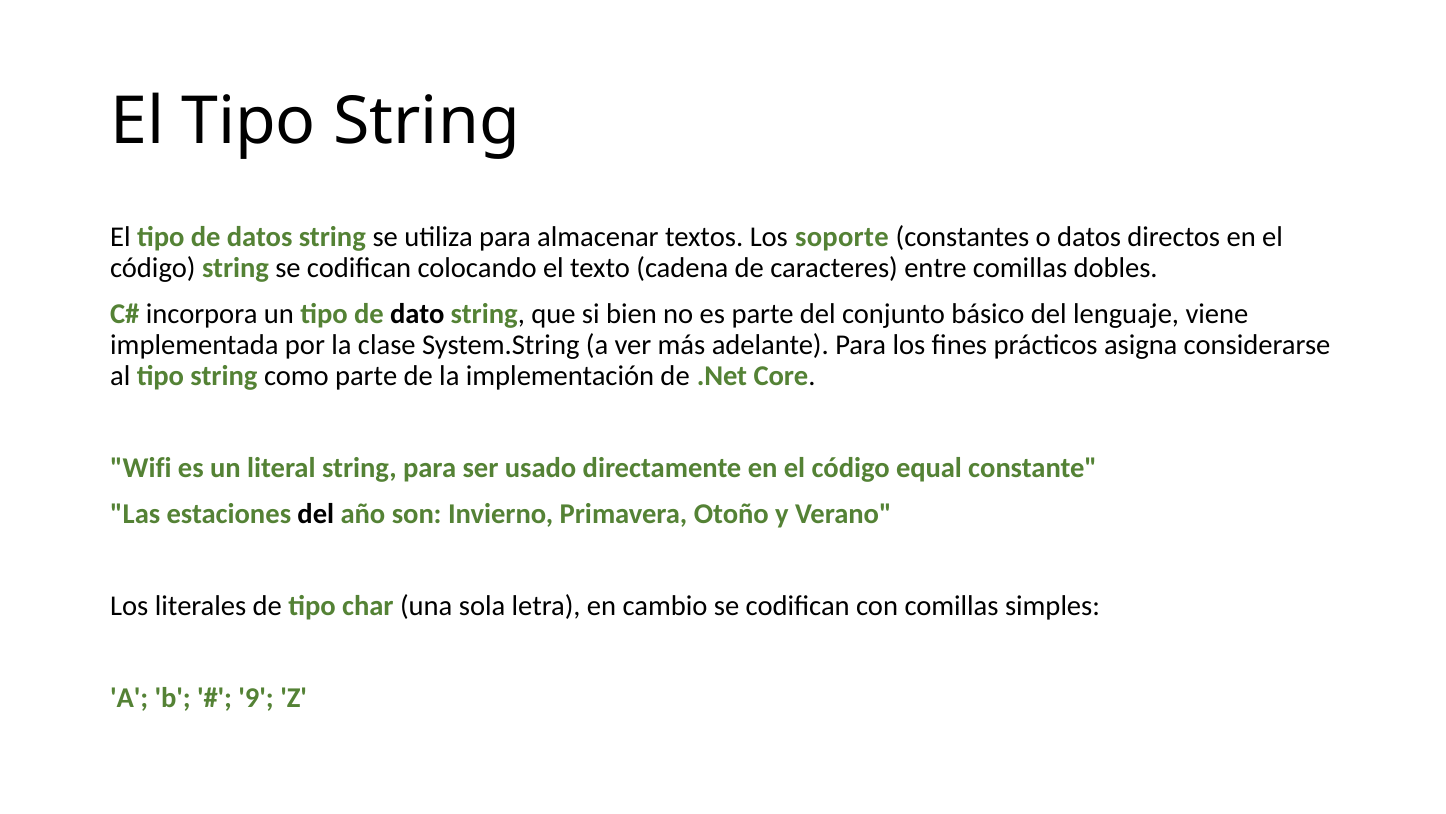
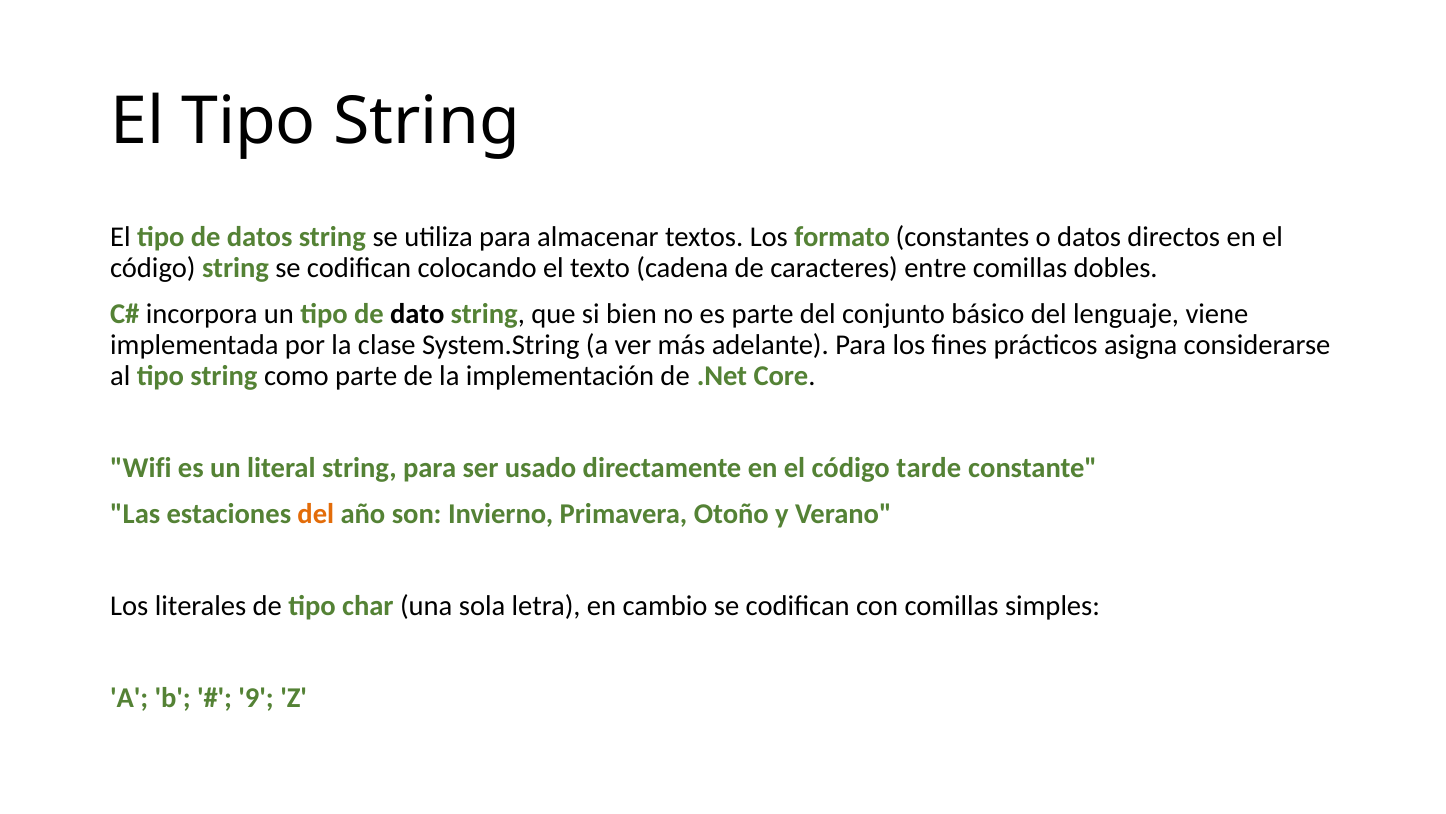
soporte: soporte -> formato (842, 237)
equal: equal -> tarde (929, 468)
del colour: black -> orange (316, 514)
